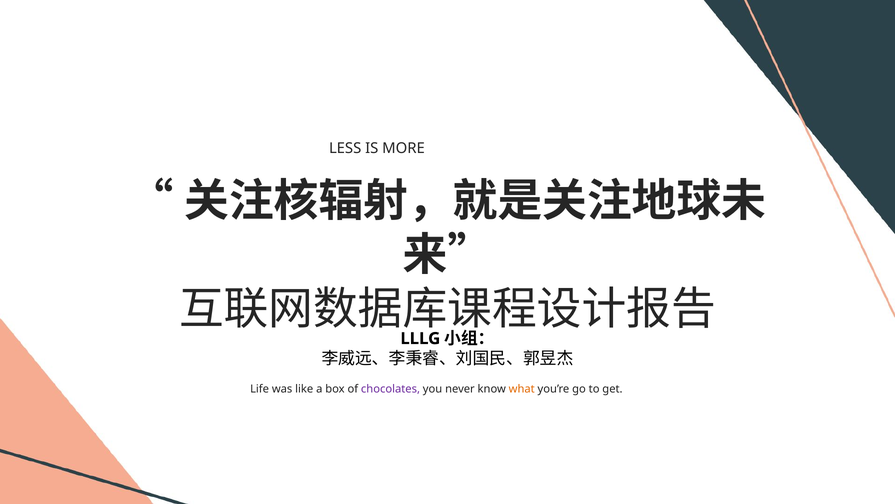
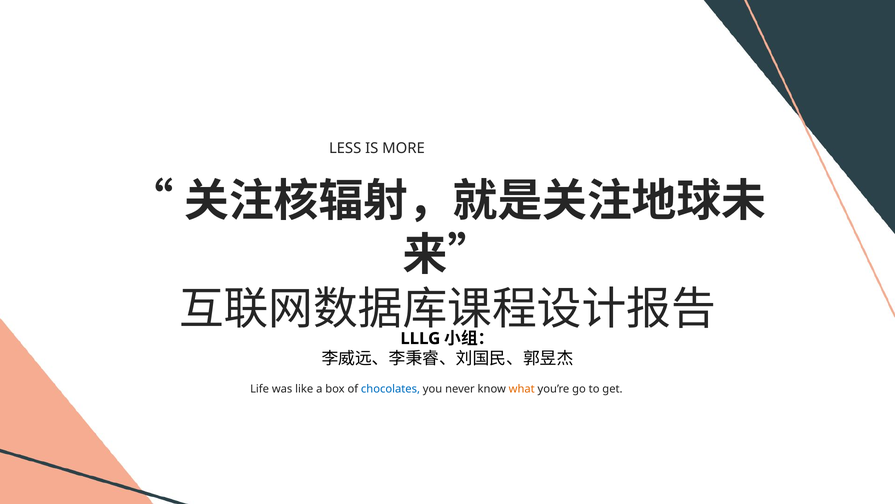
chocolates colour: purple -> blue (391, 389)
